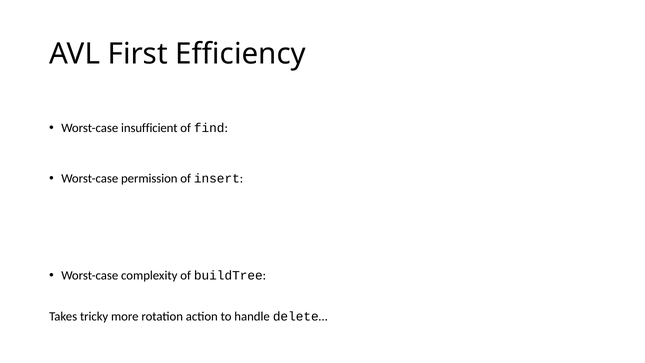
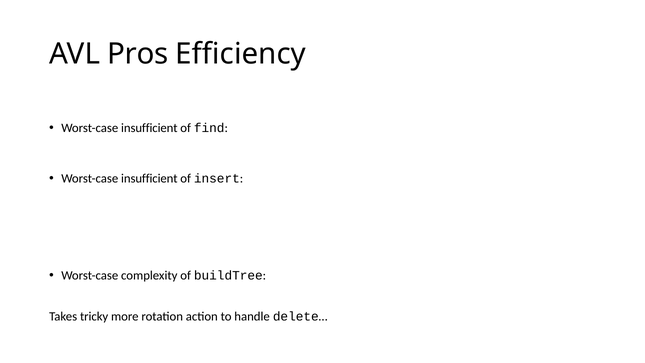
First: First -> Pros (138, 54)
permission: permission -> insufficient (149, 178)
